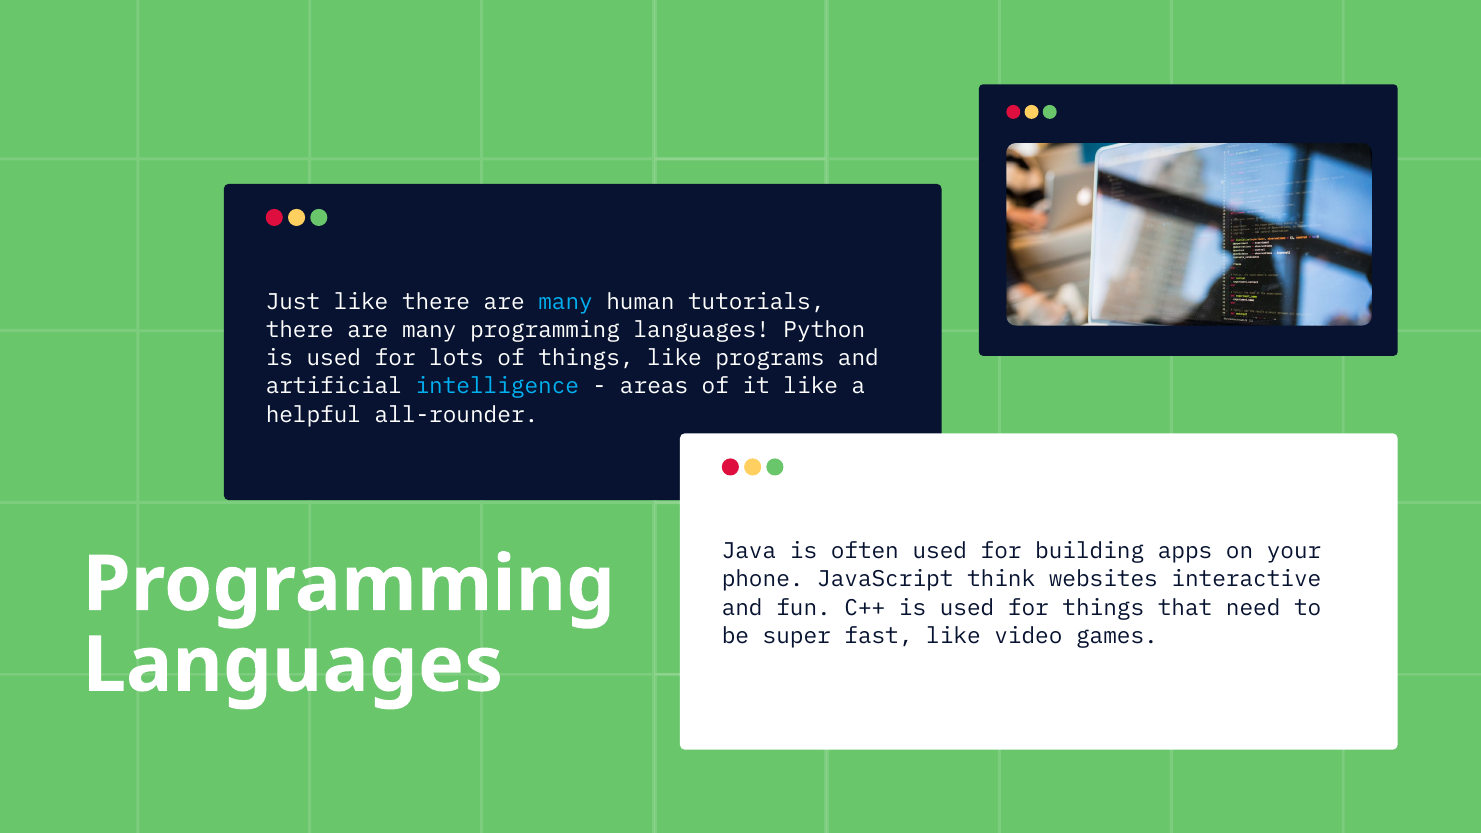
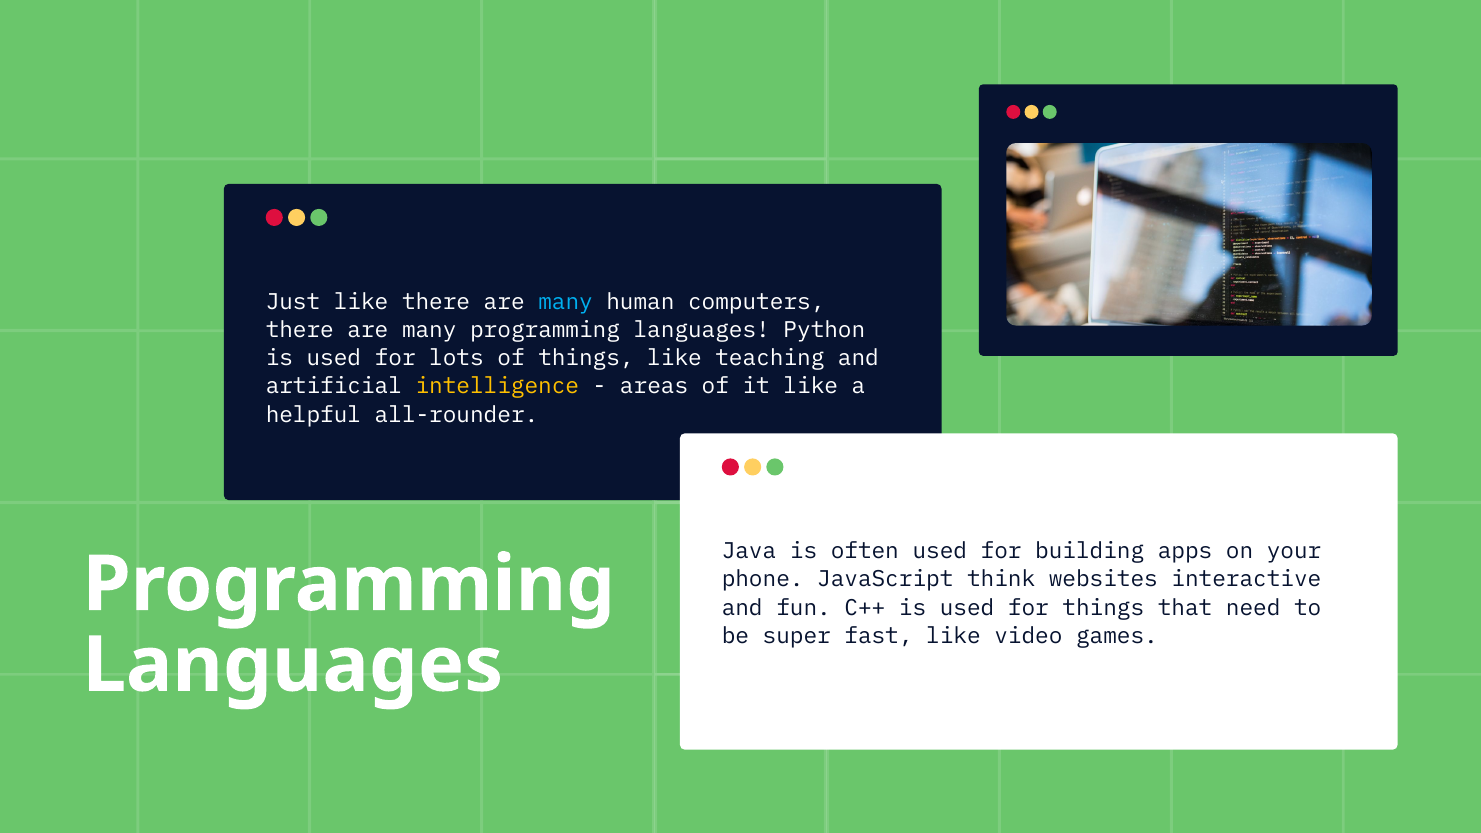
tutorials: tutorials -> computers (756, 302)
programs: programs -> teaching (770, 358)
intelligence colour: light blue -> yellow (497, 386)
